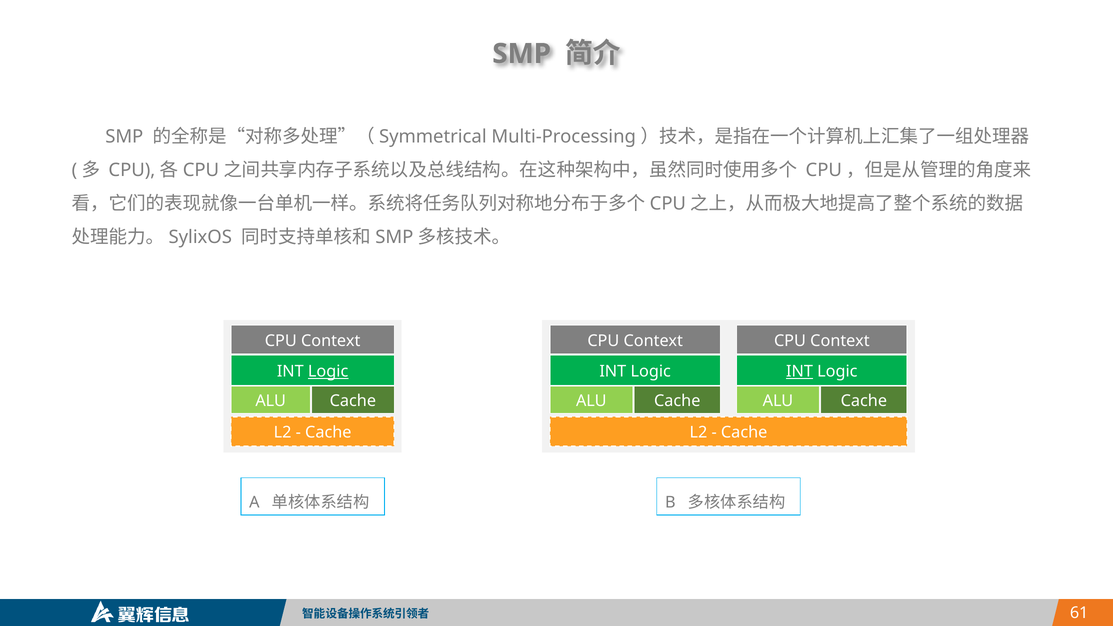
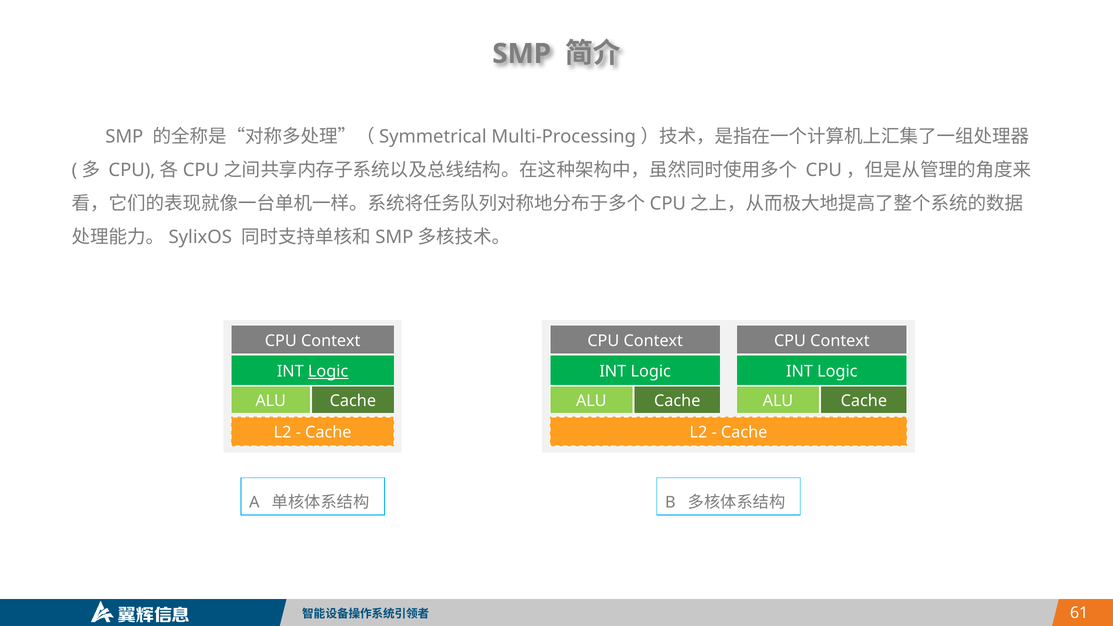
INT underline: present -> none (800, 371)
